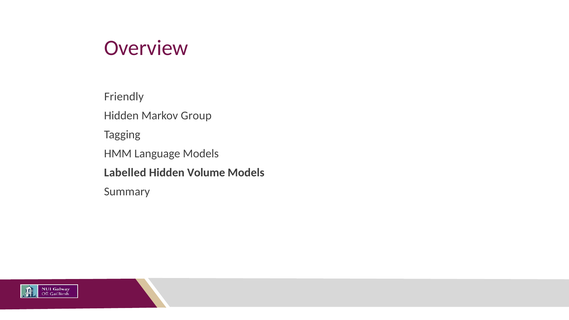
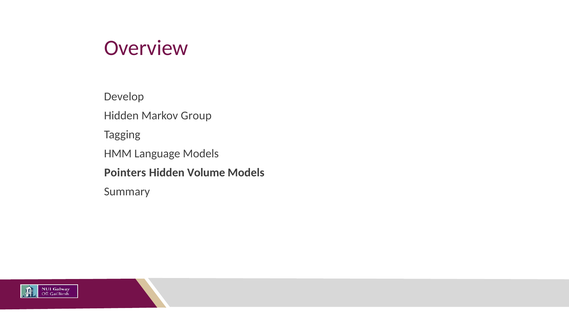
Friendly: Friendly -> Develop (124, 97)
Labelled: Labelled -> Pointers (125, 173)
